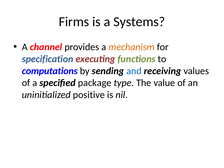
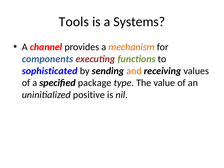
Firms: Firms -> Tools (74, 22)
specification: specification -> components (48, 59)
computations: computations -> sophisticated (50, 71)
and colour: blue -> orange (134, 71)
